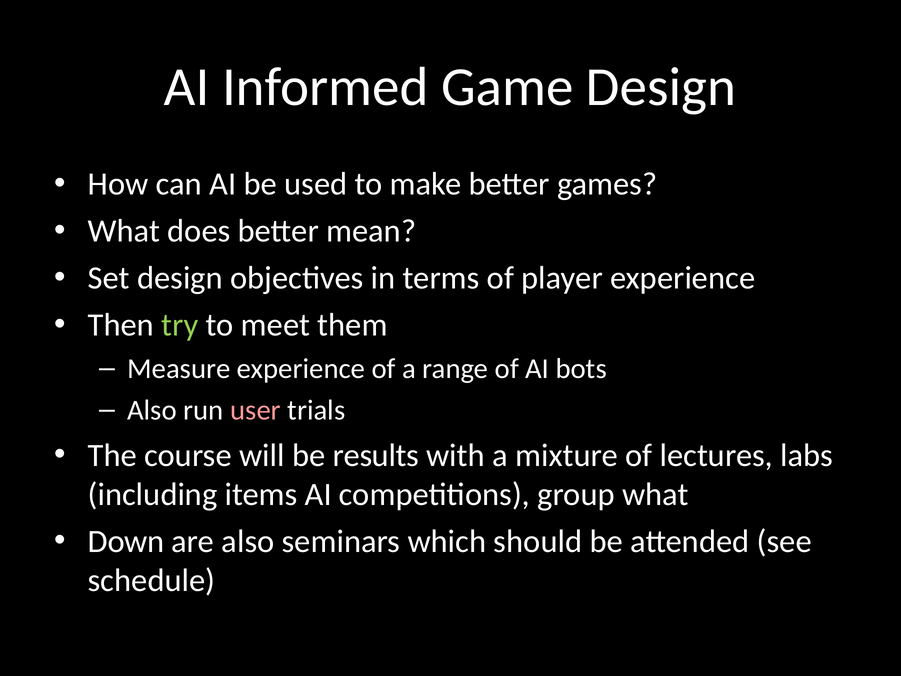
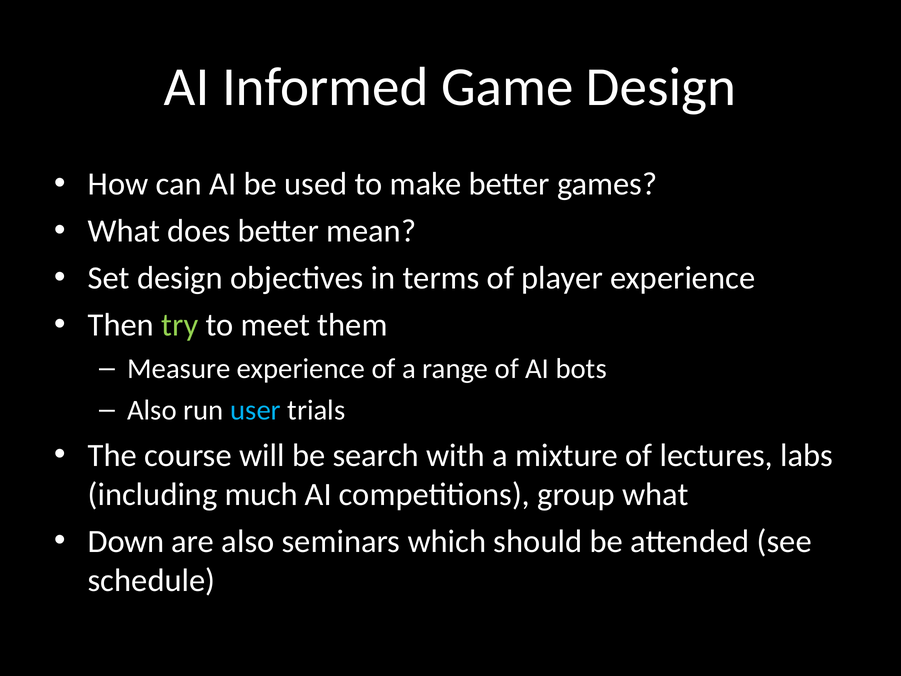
user colour: pink -> light blue (256, 410)
results: results -> search (376, 455)
items: items -> much (261, 494)
